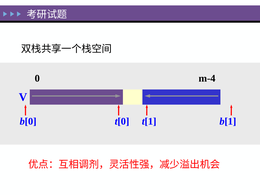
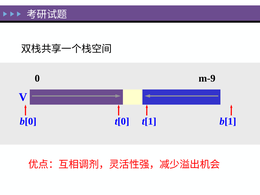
m-4: m-4 -> m-9 (207, 78)
